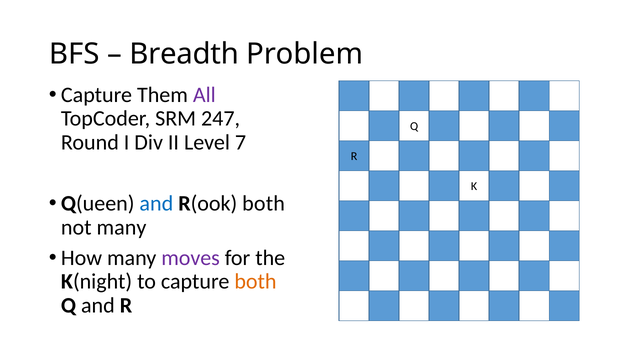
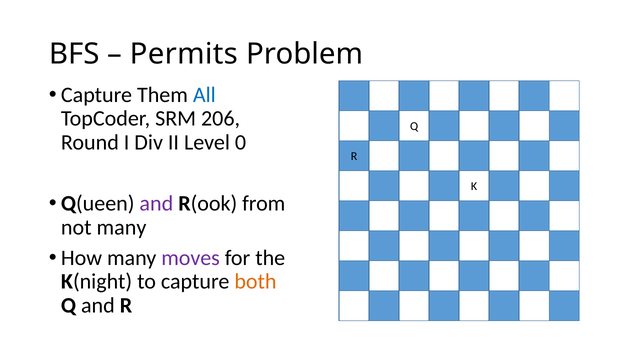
Breadth: Breadth -> Permits (184, 54)
All colour: purple -> blue (204, 95)
247: 247 -> 206 (221, 119)
7: 7 -> 0 (240, 143)
and colour: blue -> purple (156, 204)
R(ook both: both -> from (264, 204)
